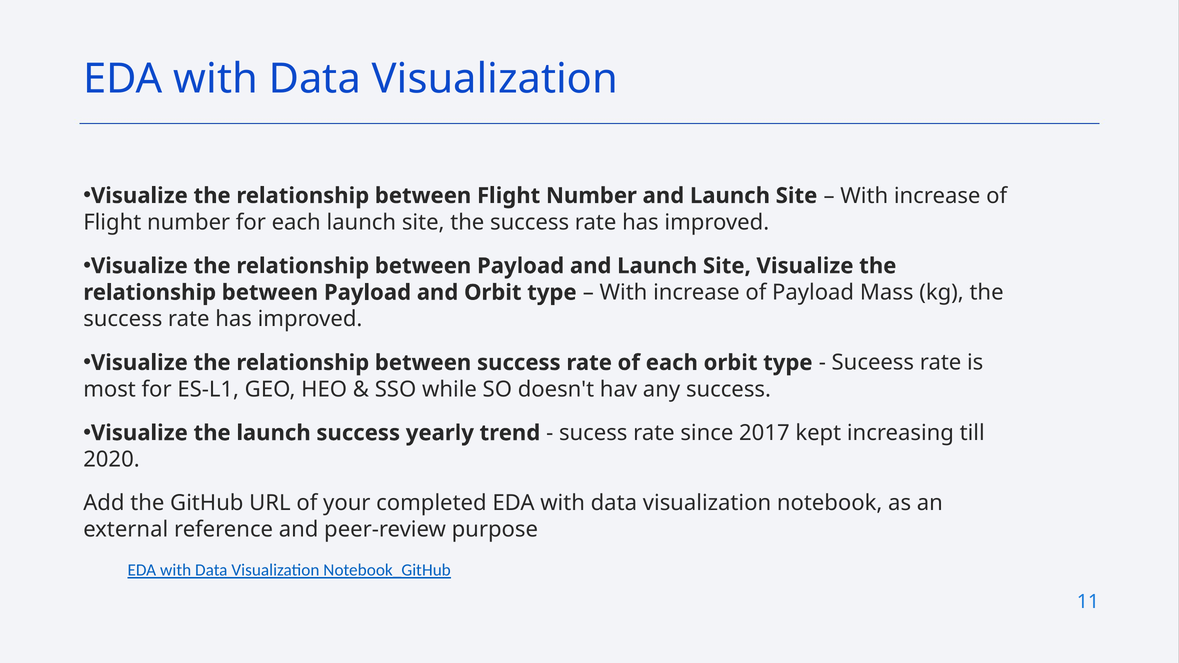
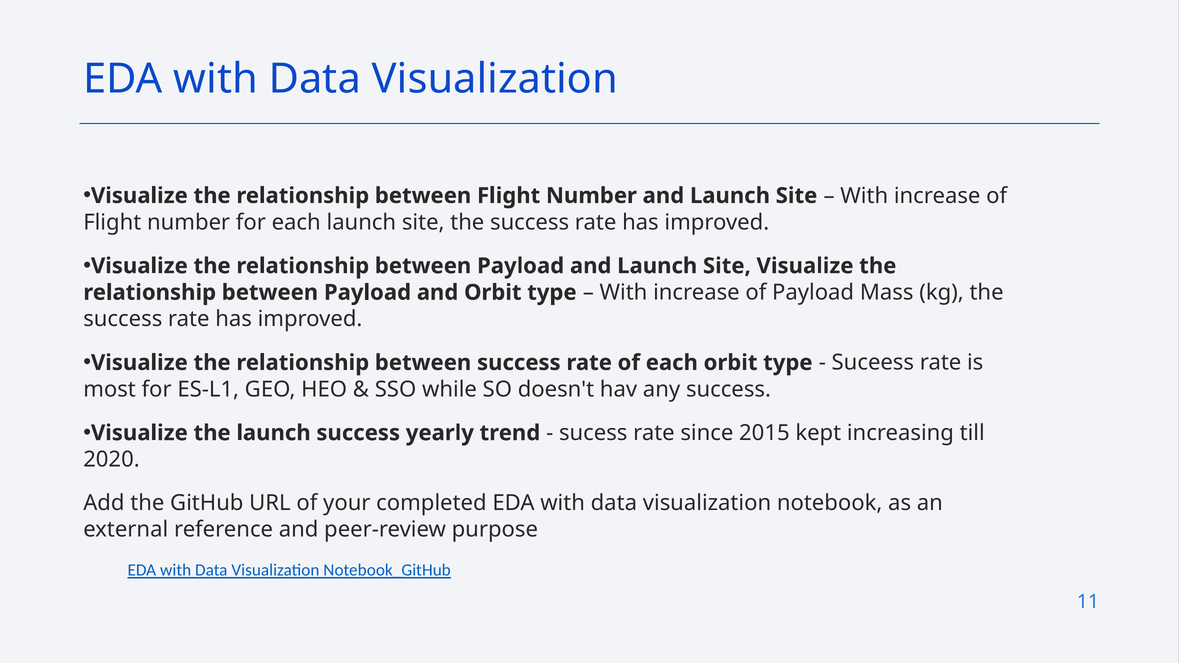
2017: 2017 -> 2015 (764, 433)
